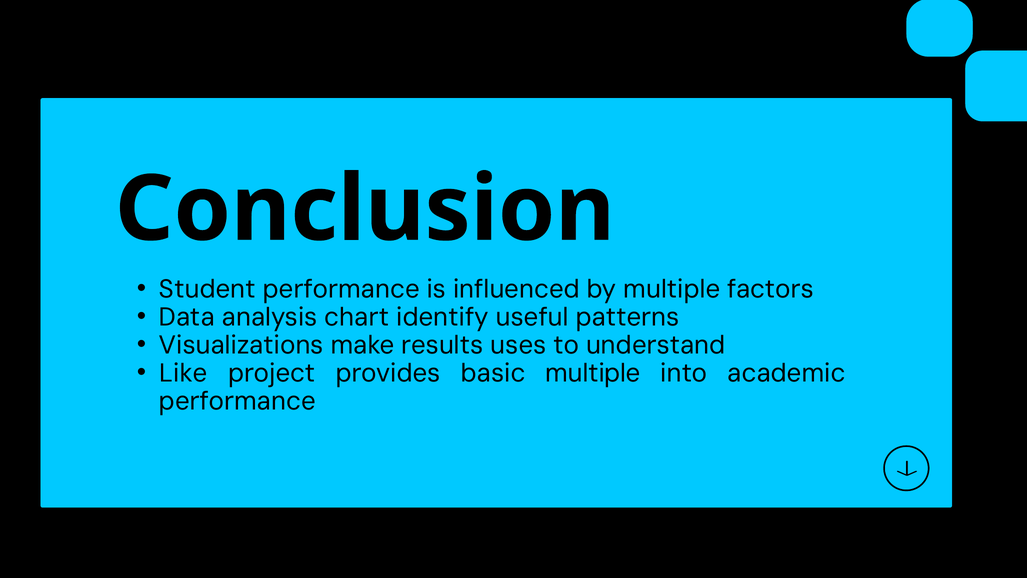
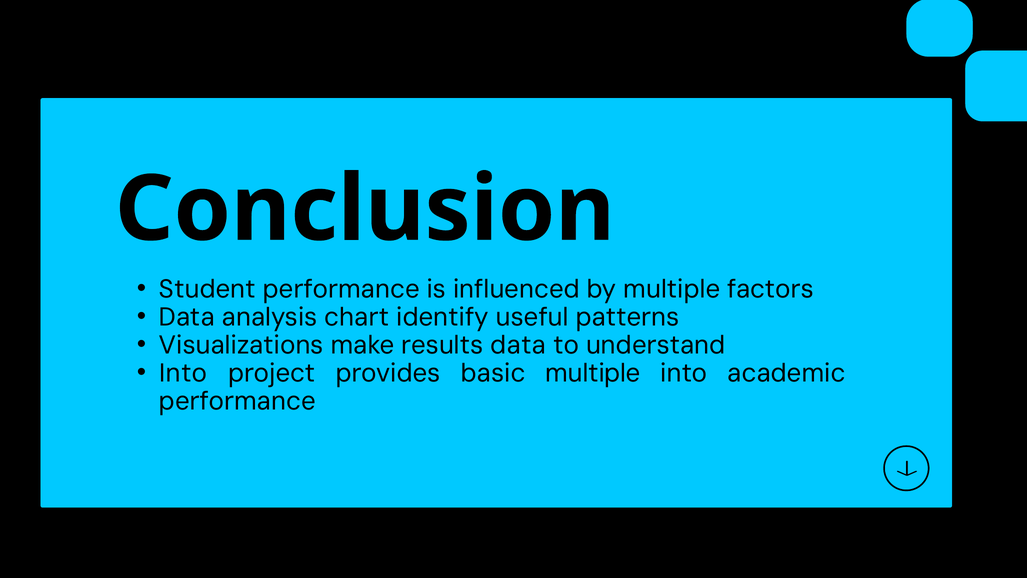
results uses: uses -> data (518, 345)
Like: Like -> Into (183, 373)
